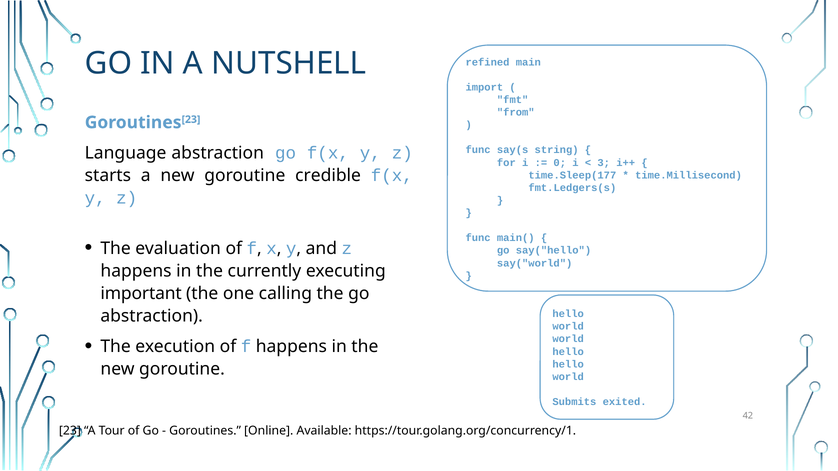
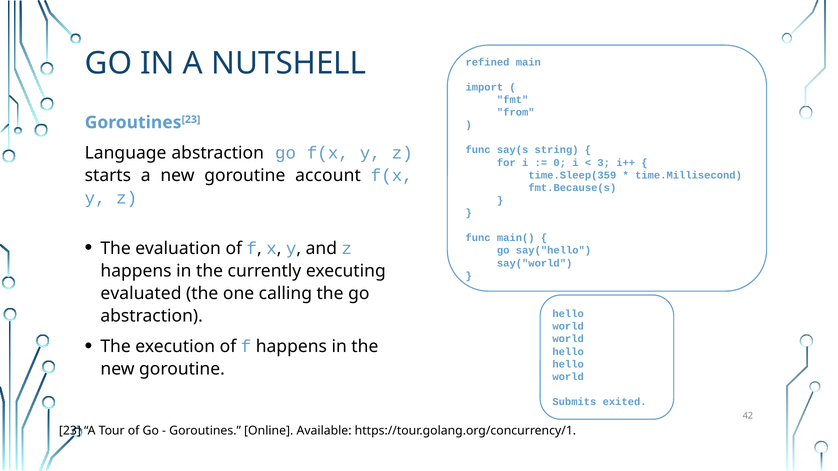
credible: credible -> account (328, 176)
time.Sleep(177: time.Sleep(177 -> time.Sleep(359 (572, 175)
fmt.Ledgers(s: fmt.Ledgers(s -> fmt.Because(s (572, 188)
important: important -> evaluated (141, 294)
